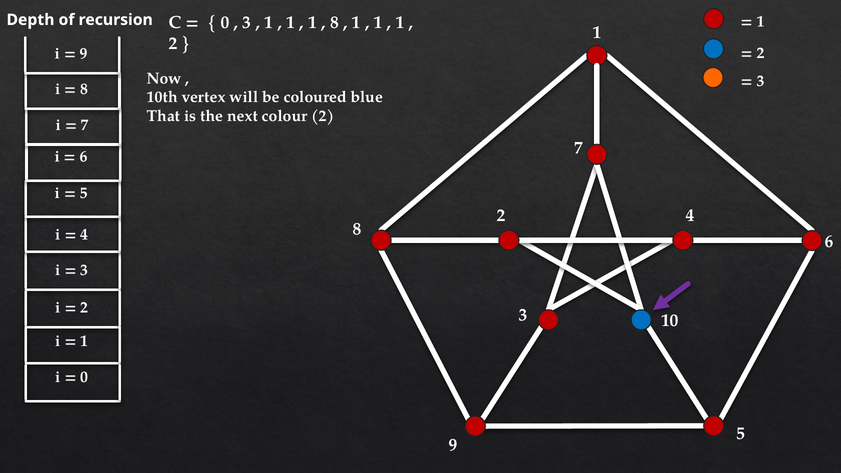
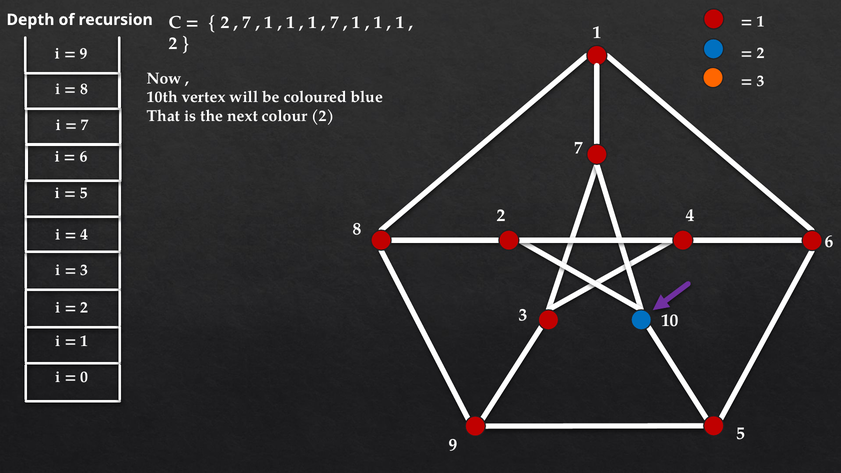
0: 0 -> 2 (225, 23)
3: 3 -> 7 (247, 23)
8: 8 -> 7 (334, 23)
